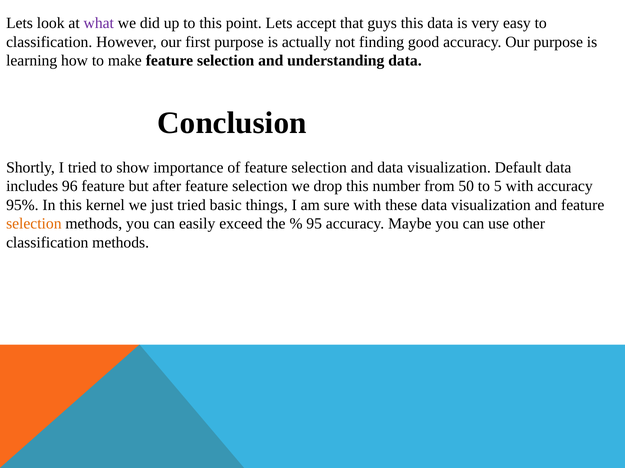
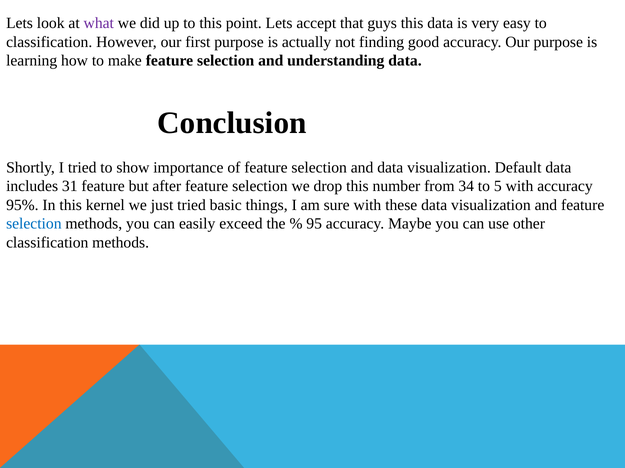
96: 96 -> 31 (70, 187)
50: 50 -> 34 (466, 187)
selection colour: orange -> blue (34, 224)
